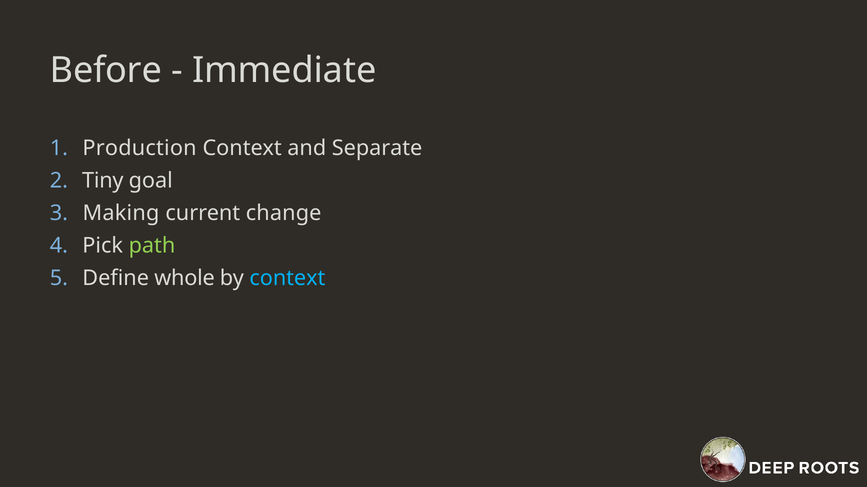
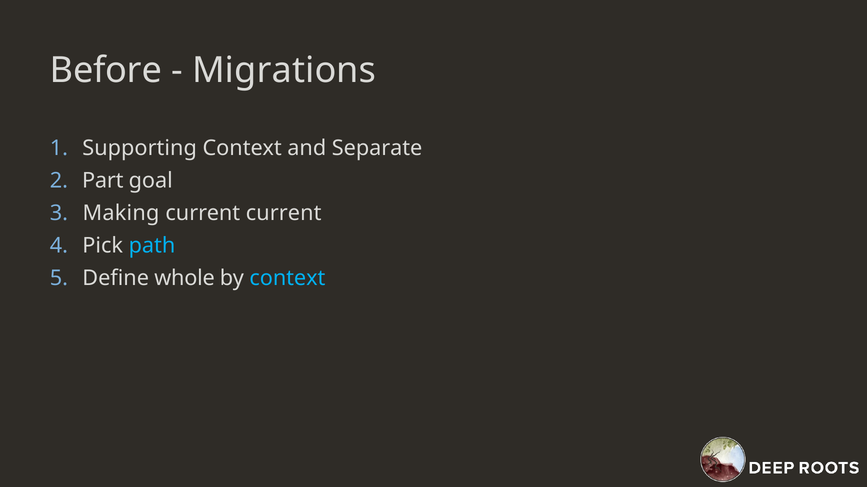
Immediate: Immediate -> Migrations (284, 70)
Production: Production -> Supporting (140, 149)
Tiny: Tiny -> Part (103, 181)
current change: change -> current (284, 213)
path colour: light green -> light blue (152, 246)
